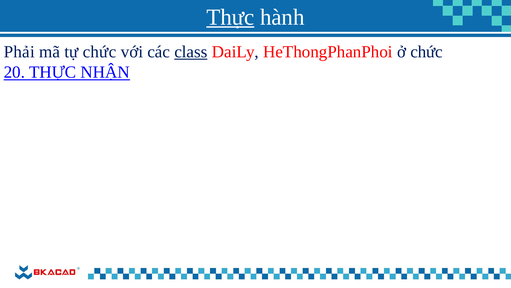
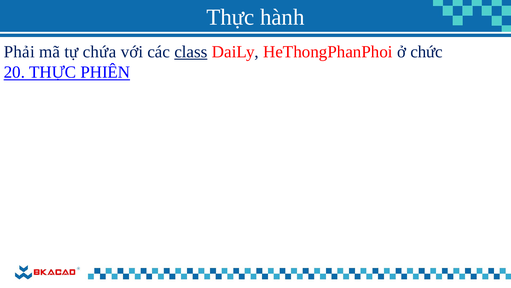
Thực underline: present -> none (230, 17)
tự chức: chức -> chứa (100, 52)
NHẬN: NHẬN -> PHIÊN (105, 72)
